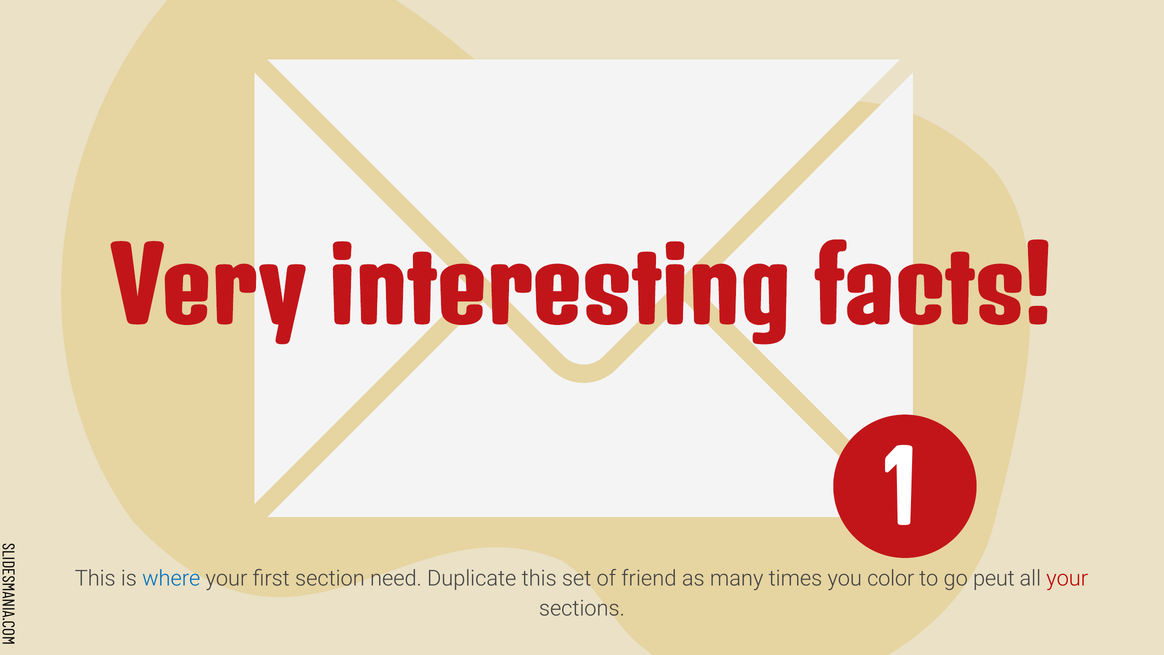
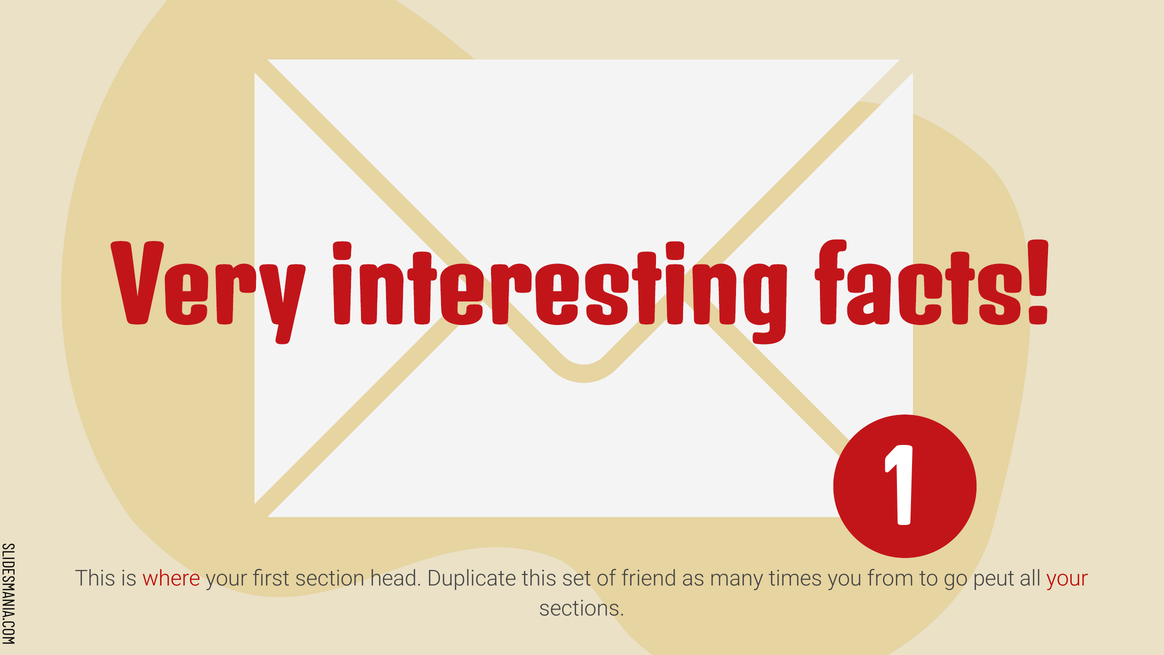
where colour: blue -> red (171, 578)
need: need -> head (396, 578)
color: color -> from (891, 578)
